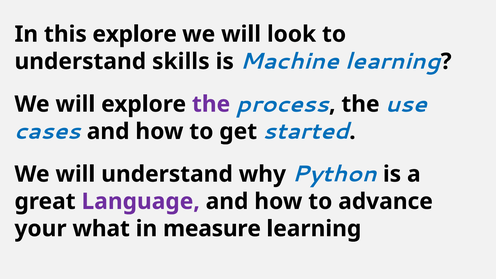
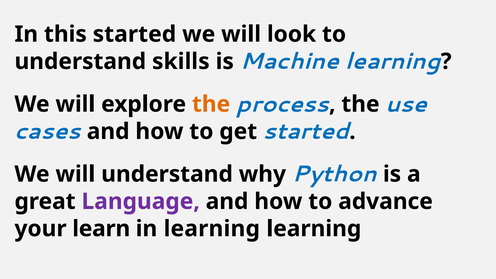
this explore: explore -> started (134, 34)
the colour: purple -> orange (211, 104)
what: what -> learn (101, 229)
in measure: measure -> learning (212, 229)
